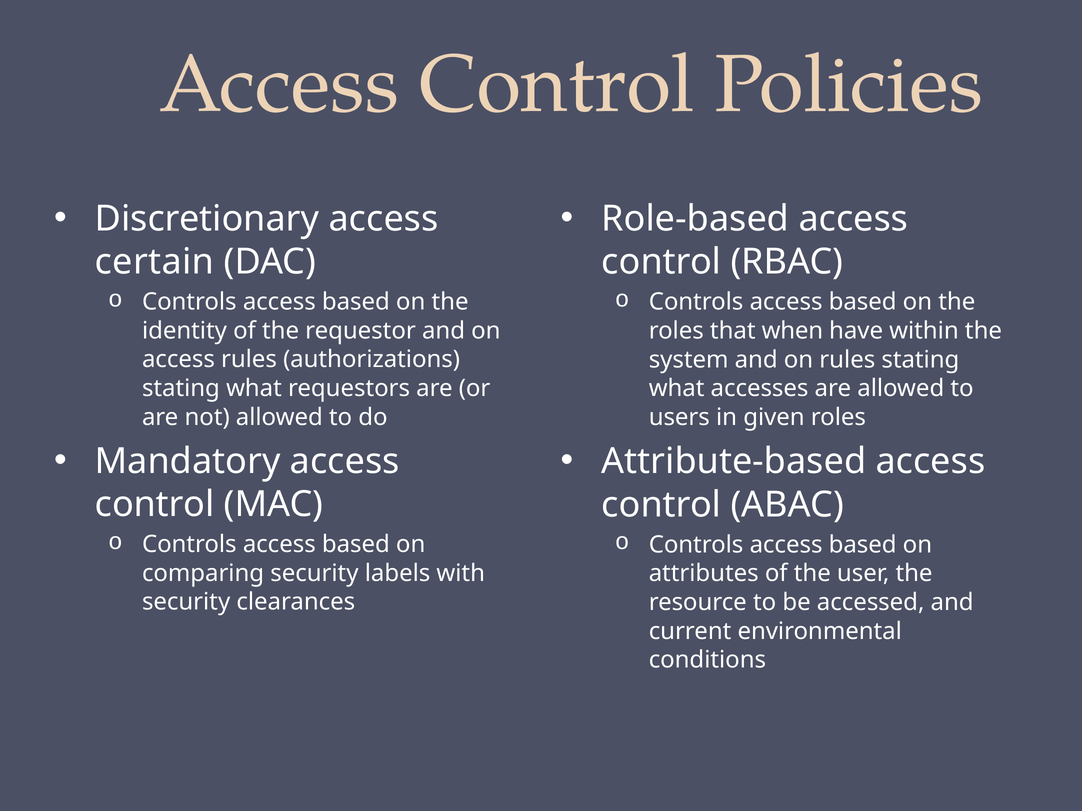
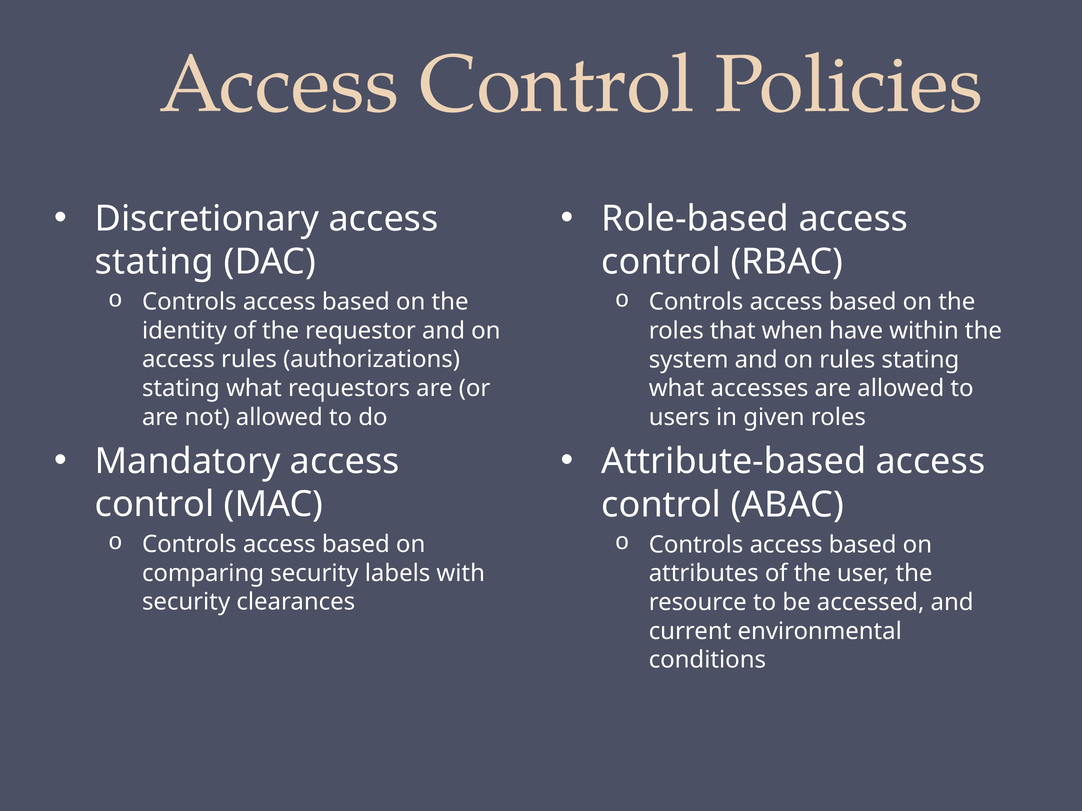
certain: certain -> stating (154, 262)
